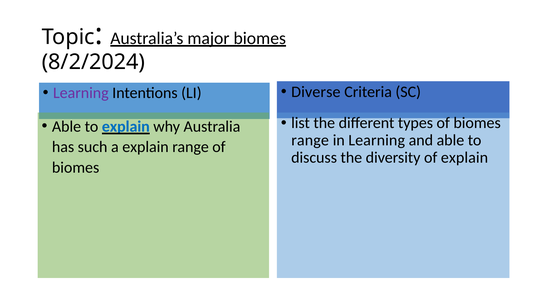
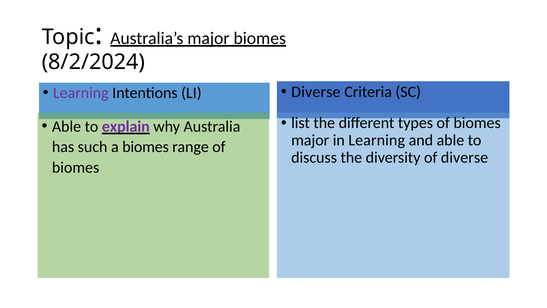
explain colour: blue -> purple (126, 126)
range: range -> major (310, 140)
a explain: explain -> biomes (146, 147)
of explain: explain -> diverse (465, 157)
